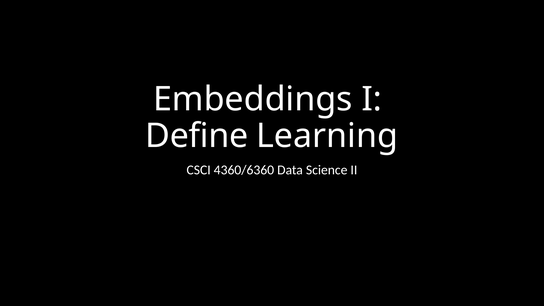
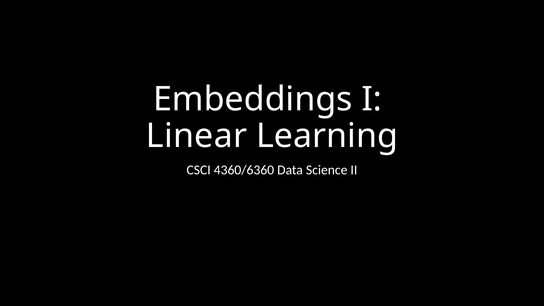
Define: Define -> Linear (197, 136)
